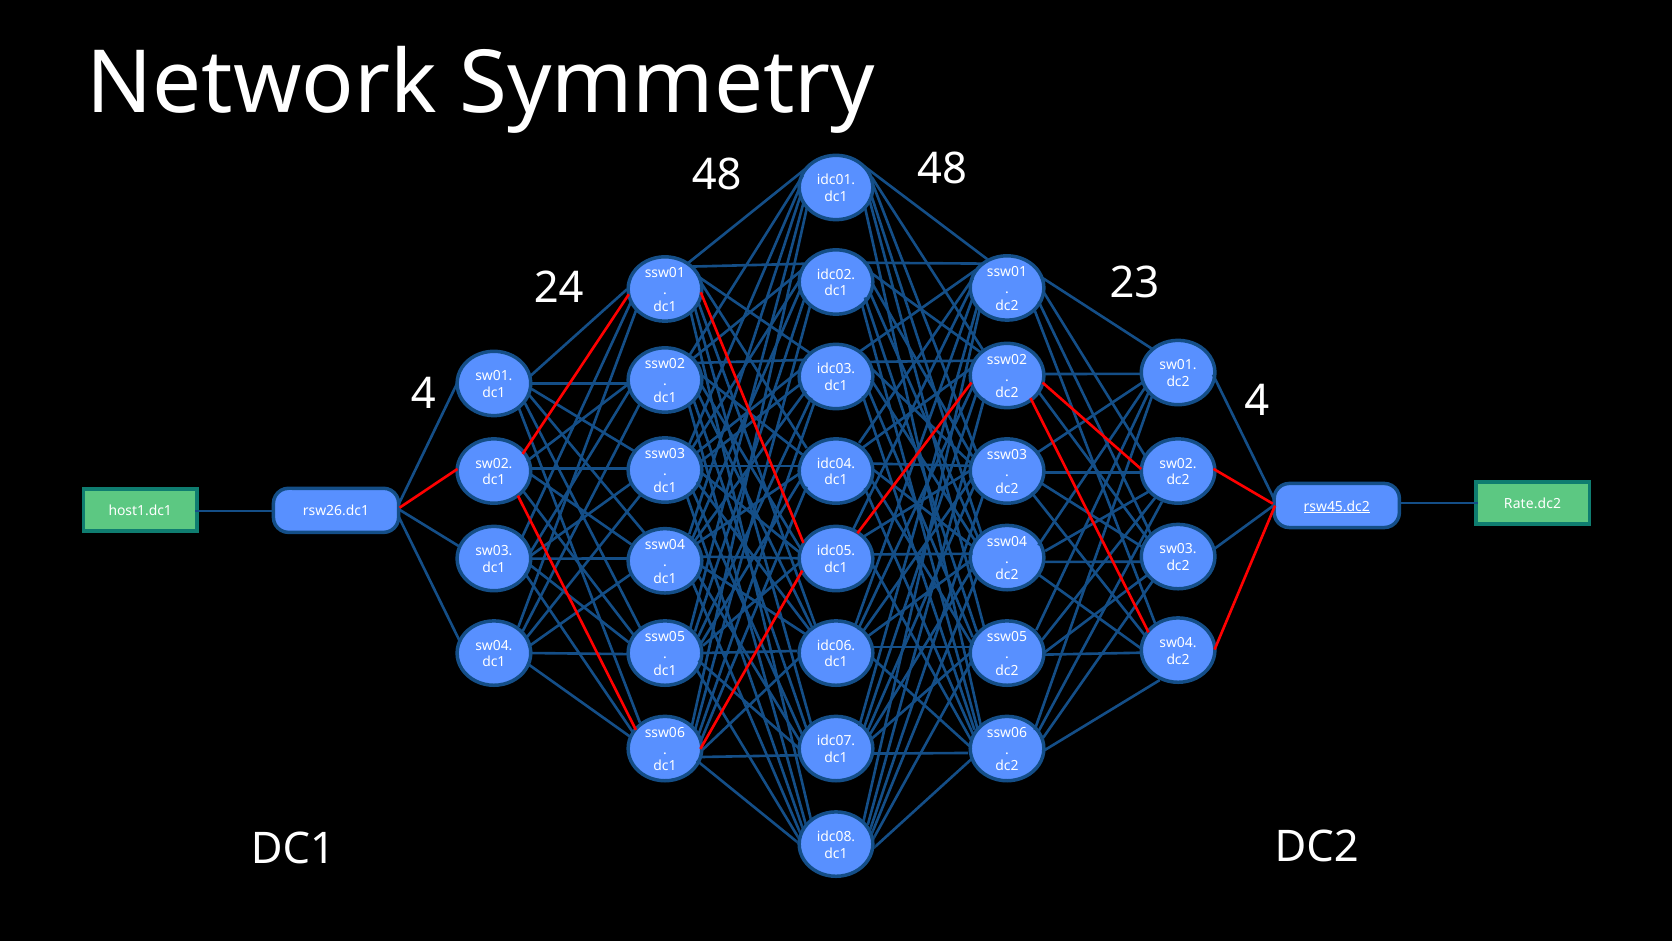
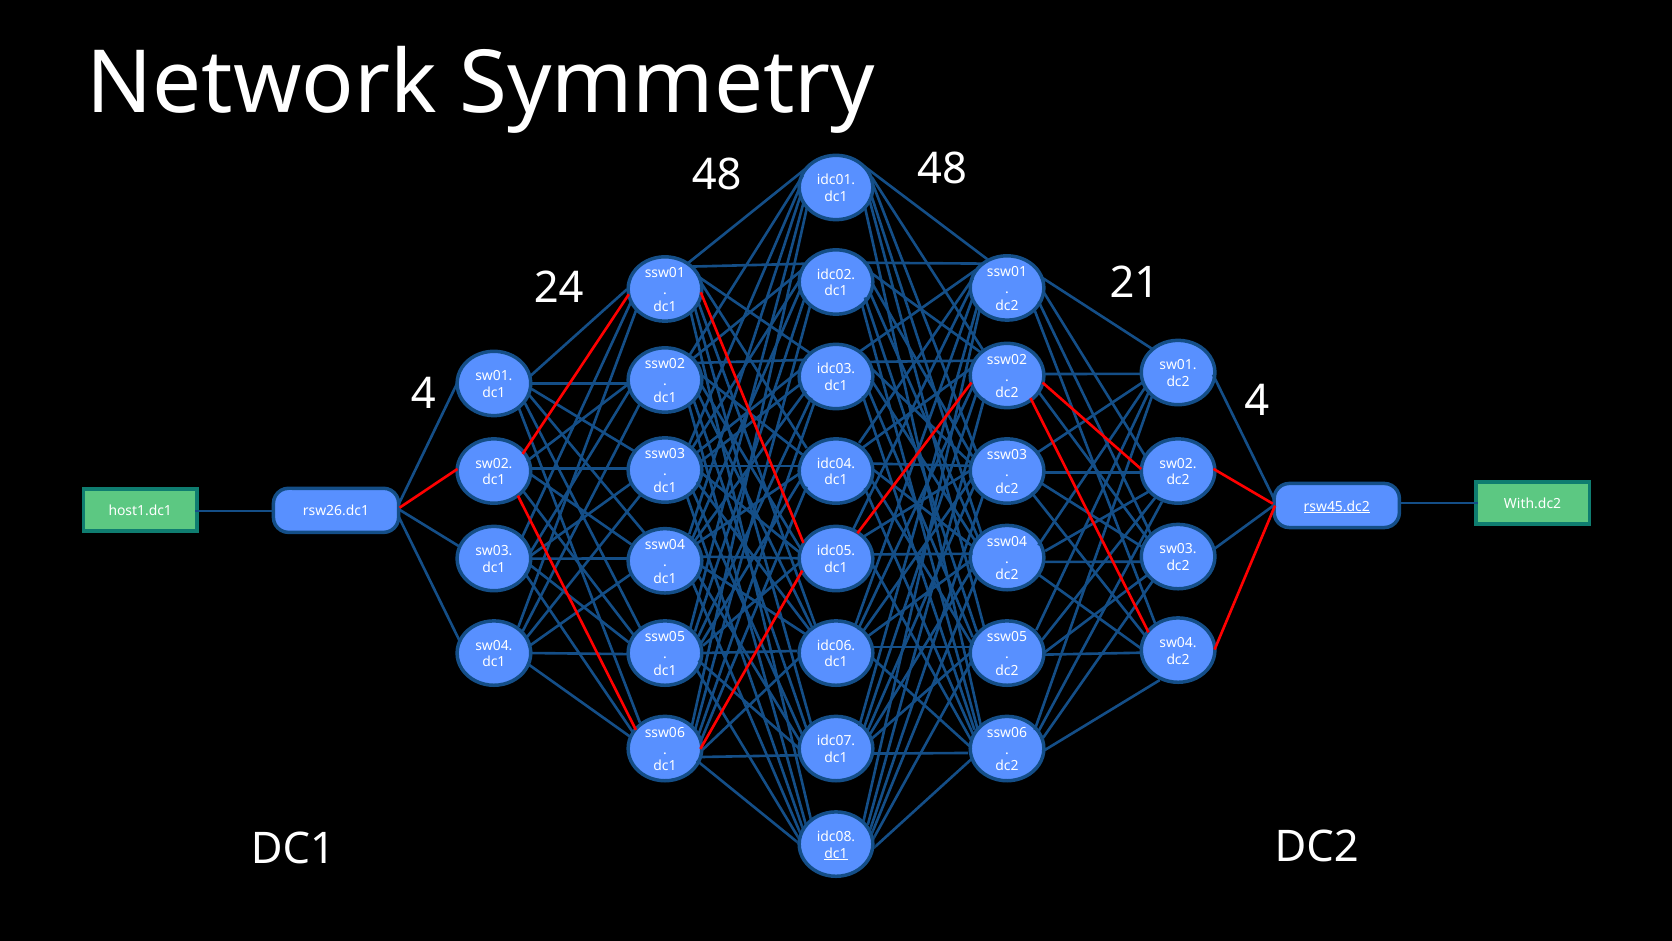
23: 23 -> 21 (1134, 283)
Rate.dc2: Rate.dc2 -> With.dc2 (1533, 504)
dc1 underline: none -> present (836, 853)
